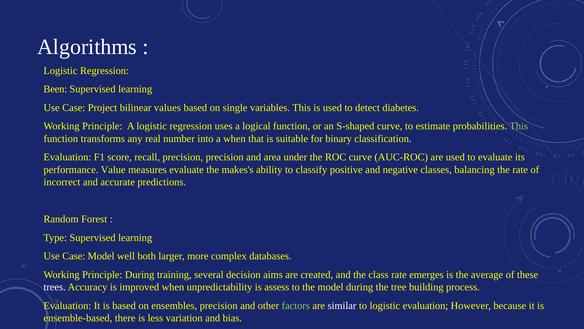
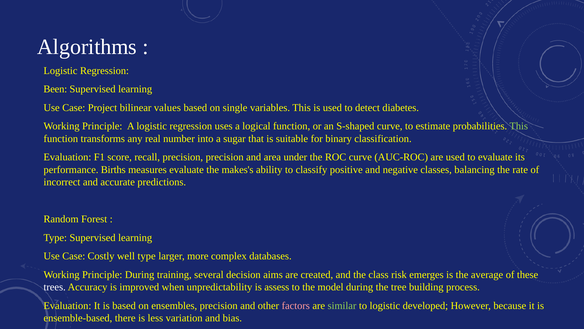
a when: when -> sugar (234, 138)
Value: Value -> Births (113, 169)
Case Model: Model -> Costly (101, 256)
well both: both -> type (147, 256)
class rate: rate -> risk (399, 274)
factors colour: light green -> pink (296, 305)
similar colour: white -> light green (342, 305)
logistic evaluation: evaluation -> developed (425, 305)
